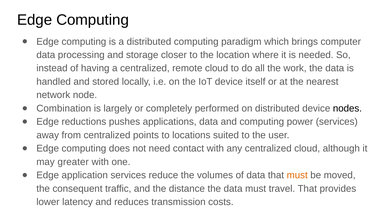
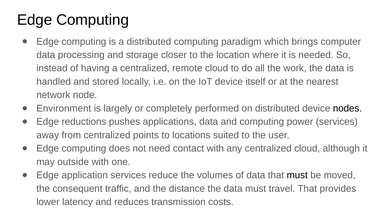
Combination: Combination -> Environment (64, 108)
greater: greater -> outside (73, 162)
must colour: orange -> black (297, 175)
